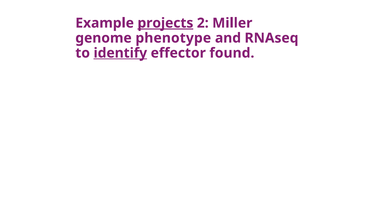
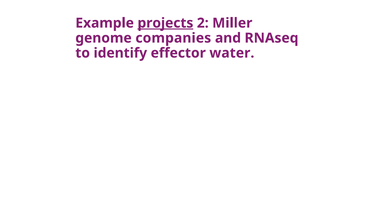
phenotype: phenotype -> companies (173, 38)
identify underline: present -> none (120, 53)
found: found -> water (232, 53)
